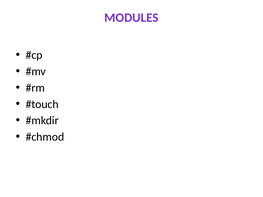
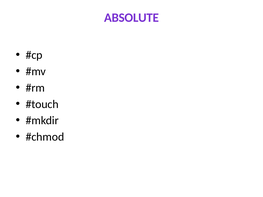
MODULES: MODULES -> ABSOLUTE (132, 18)
